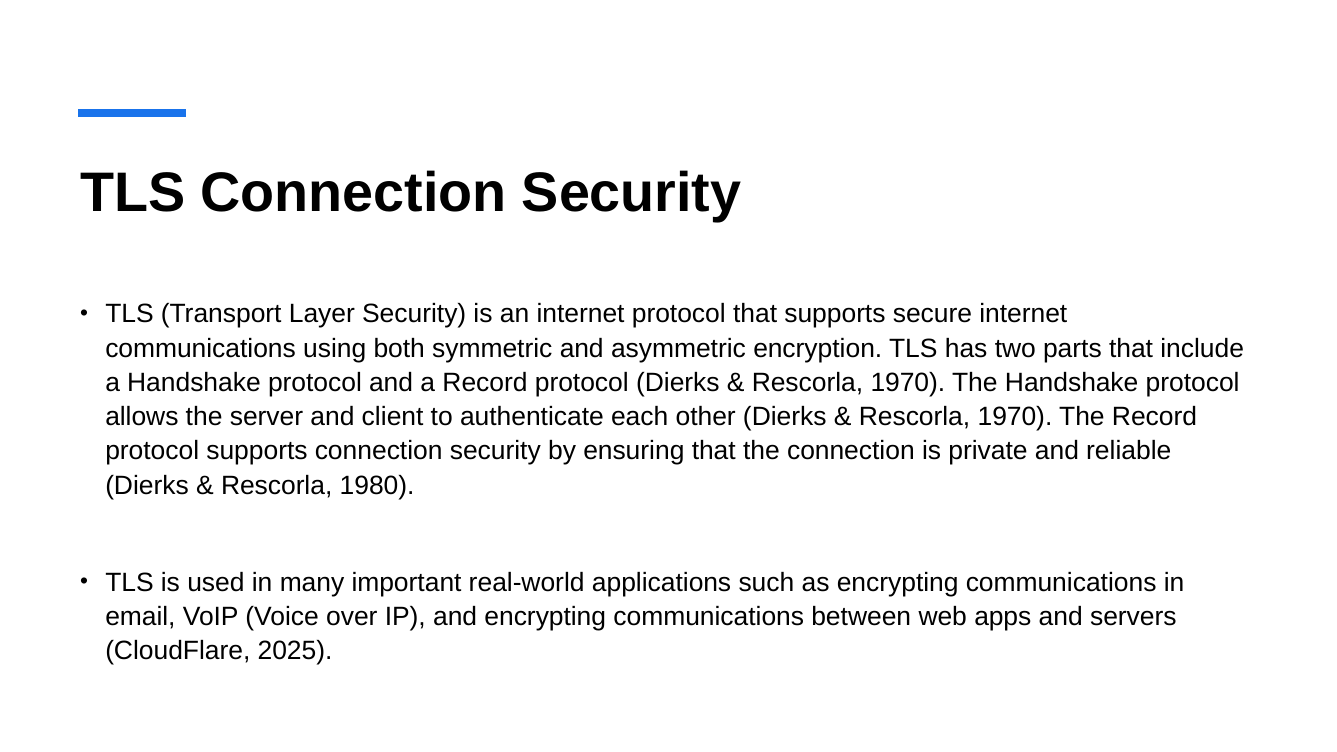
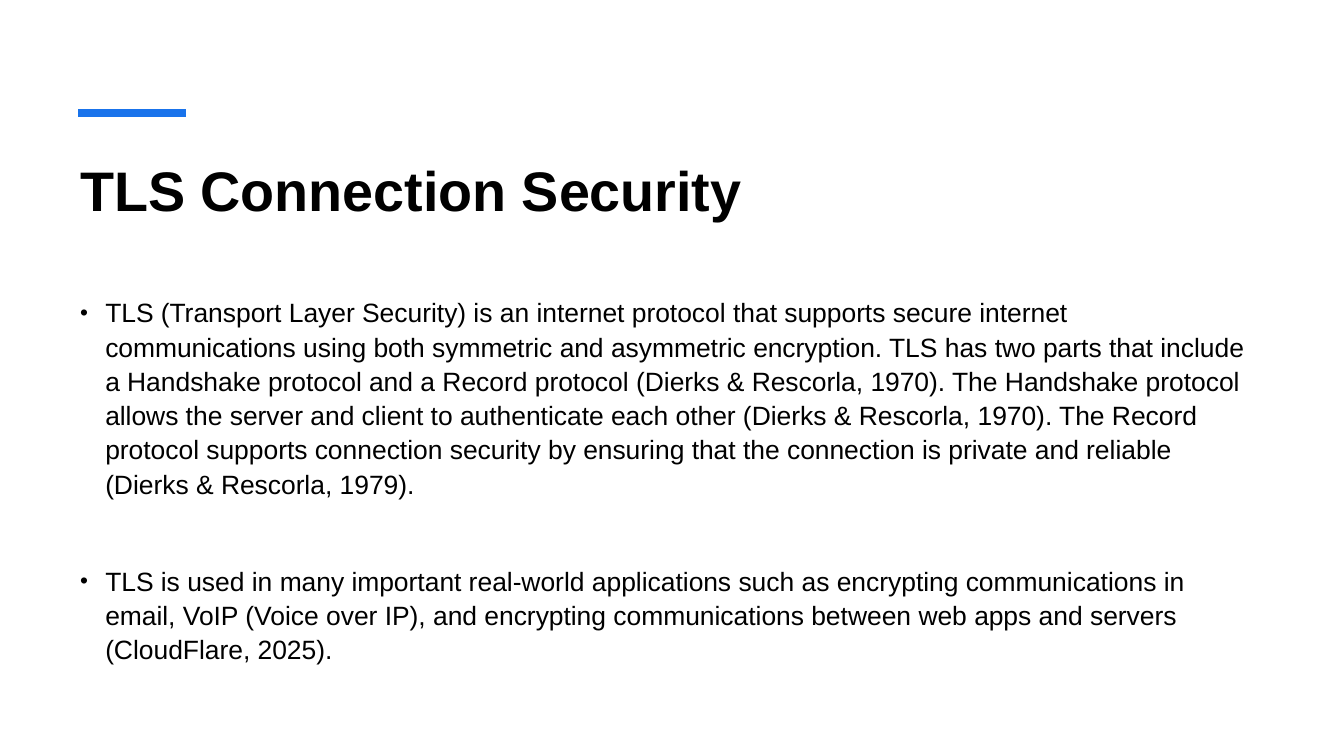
1980: 1980 -> 1979 (377, 485)
